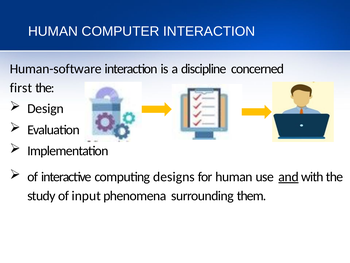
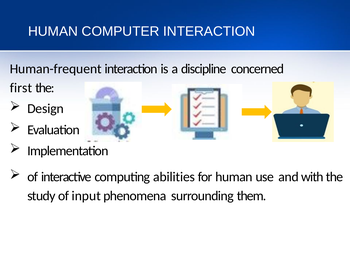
Human-software: Human-software -> Human-frequent (56, 69)
designs: designs -> abilities (174, 177)
and underline: present -> none (289, 177)
